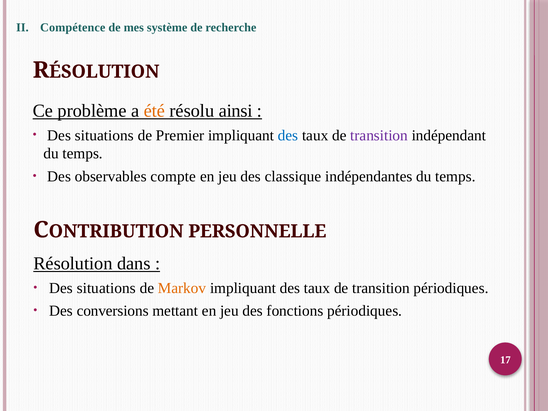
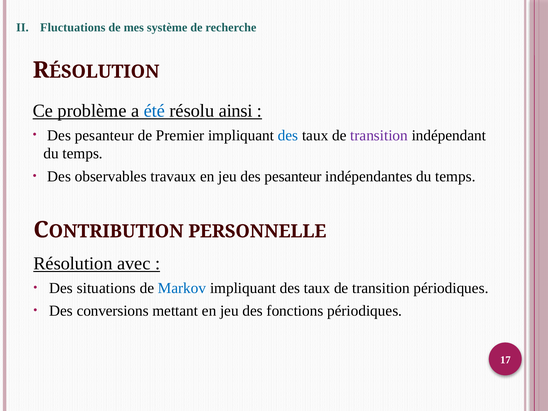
Compétence: Compétence -> Fluctuations (73, 27)
été colour: orange -> blue (154, 111)
situations: situations -> pesanteur (104, 135)
compte: compte -> travaux (173, 176)
jeu des classique: classique -> pesanteur (293, 176)
dans: dans -> avec (134, 264)
Markov colour: orange -> blue (182, 288)
